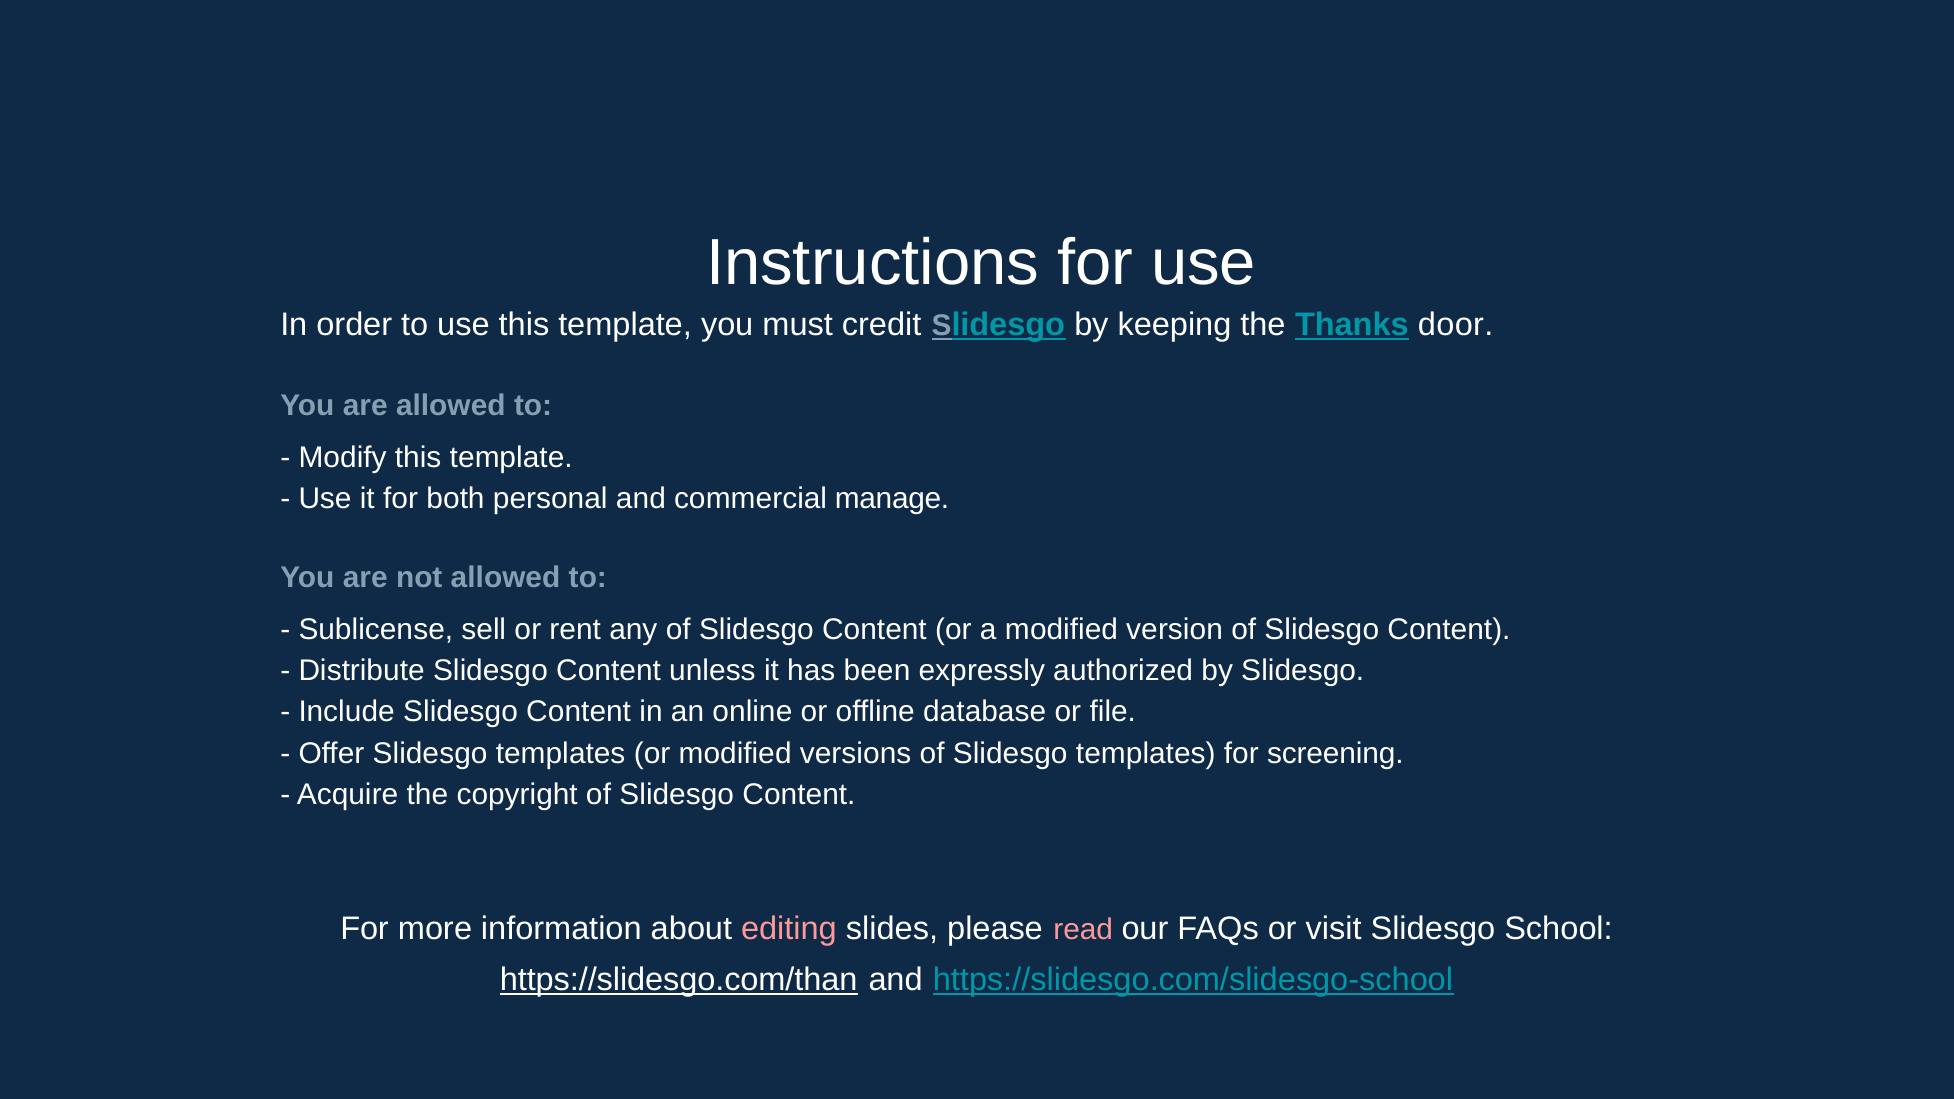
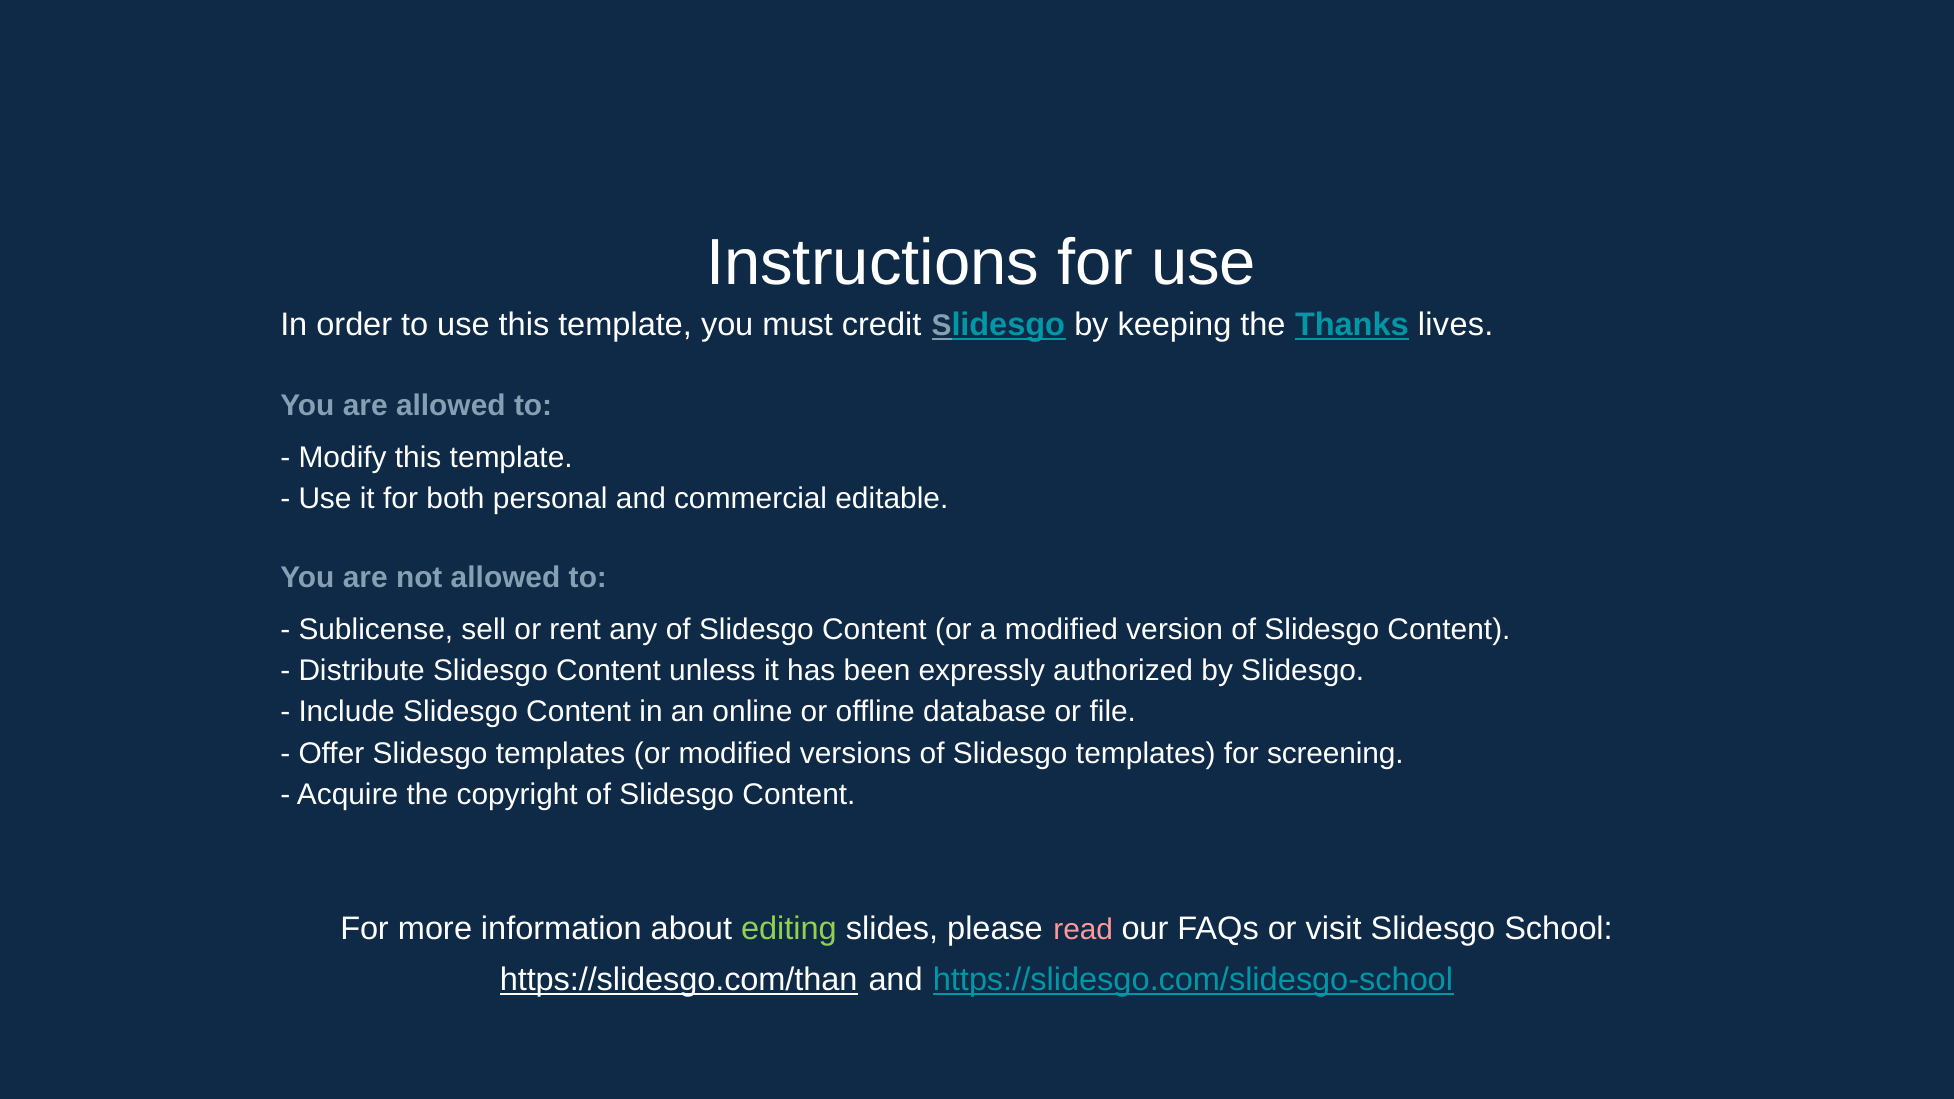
door: door -> lives (1456, 325)
manage: manage -> editable (892, 499)
editing colour: pink -> light green (789, 929)
